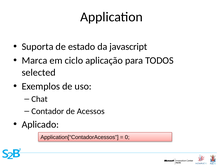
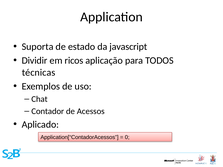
Marca: Marca -> Dividir (35, 61)
ciclo: ciclo -> ricos (74, 61)
selected: selected -> técnicas (39, 73)
